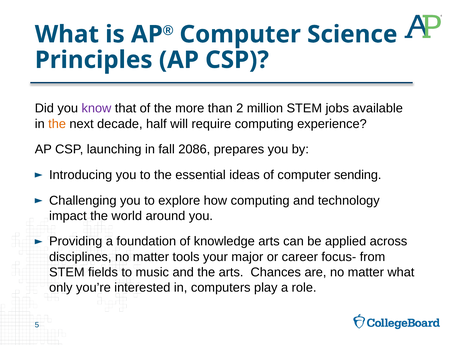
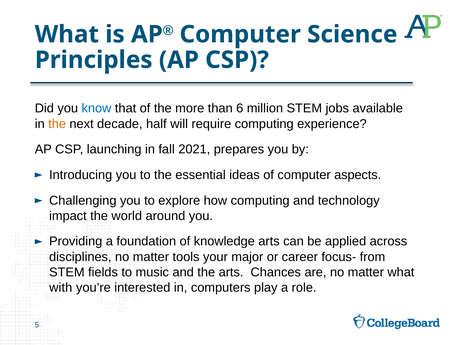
know colour: purple -> blue (96, 108)
2: 2 -> 6 (240, 108)
2086: 2086 -> 2021 (194, 149)
sending: sending -> aspects (358, 175)
only: only -> with (61, 287)
